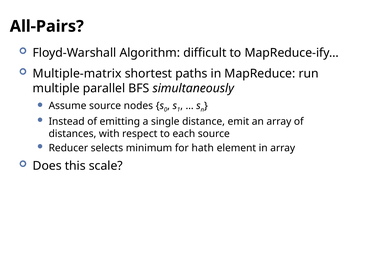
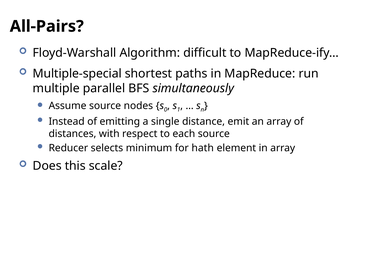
Multiple-matrix: Multiple-matrix -> Multiple-special (77, 73)
